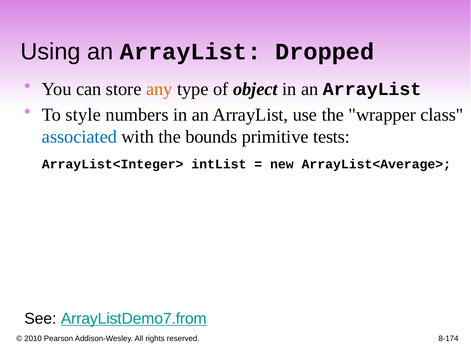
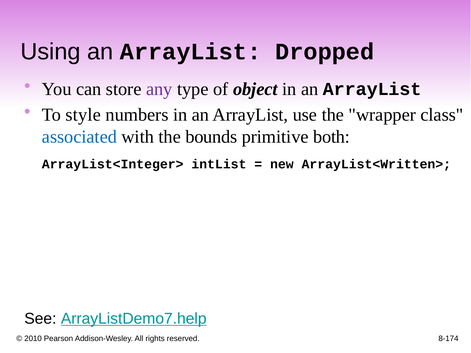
any colour: orange -> purple (159, 89)
tests: tests -> both (332, 137)
ArrayList<Average>: ArrayList<Average> -> ArrayList<Written> (376, 164)
ArrayListDemo7.from: ArrayListDemo7.from -> ArrayListDemo7.help (134, 319)
